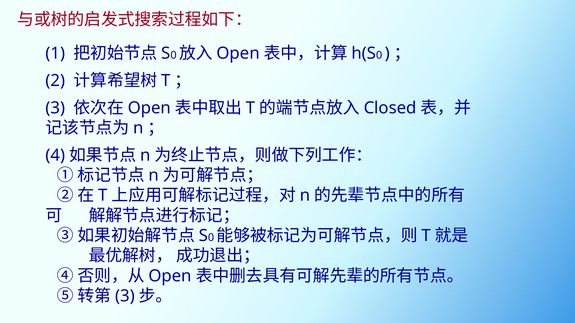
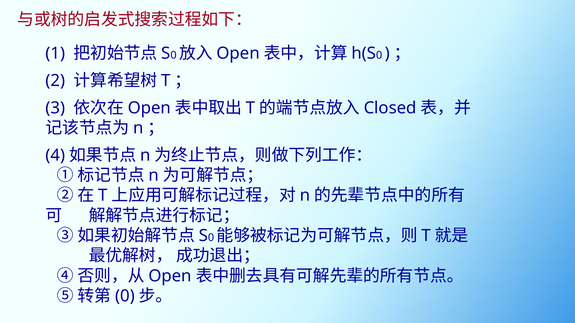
3: 3 -> 0 (125, 296)
